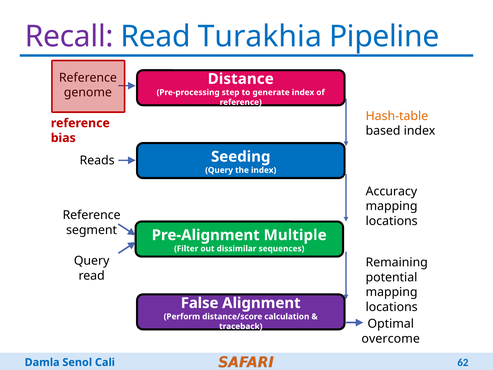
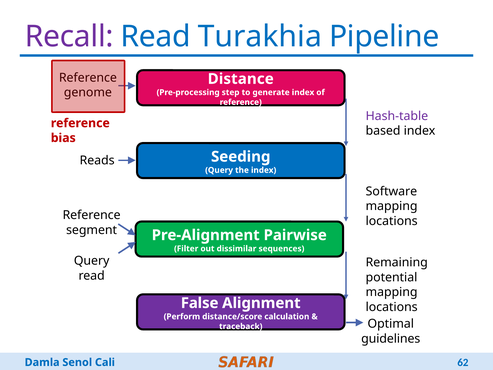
Hash-table colour: orange -> purple (397, 116)
Accuracy: Accuracy -> Software (391, 191)
Multiple: Multiple -> Pairwise (295, 235)
overcome: overcome -> guidelines (391, 338)
